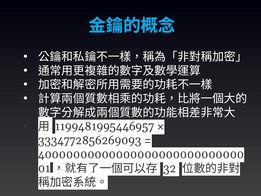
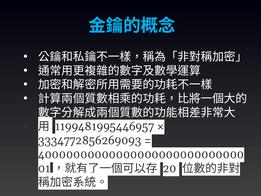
32: 32 -> 20 (170, 168)
